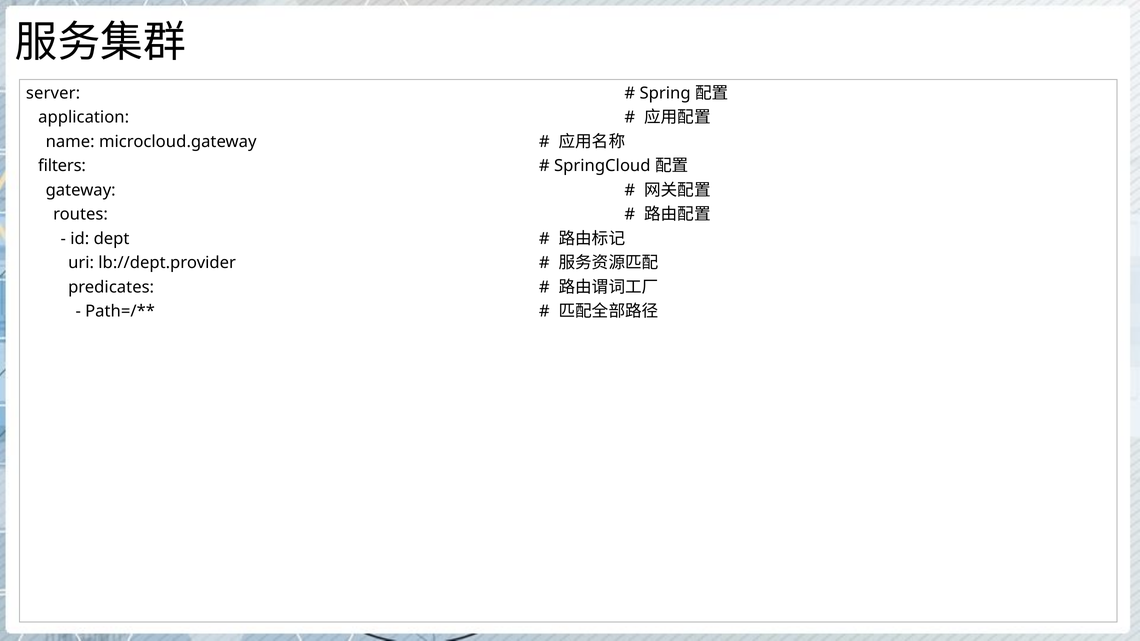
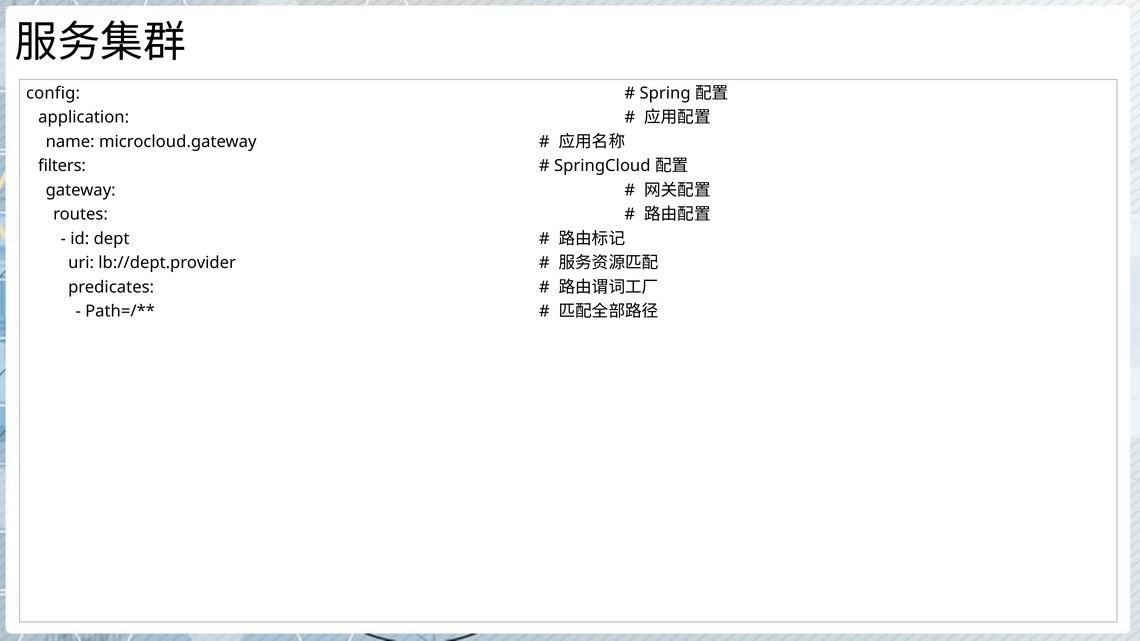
server: server -> config (53, 93)
